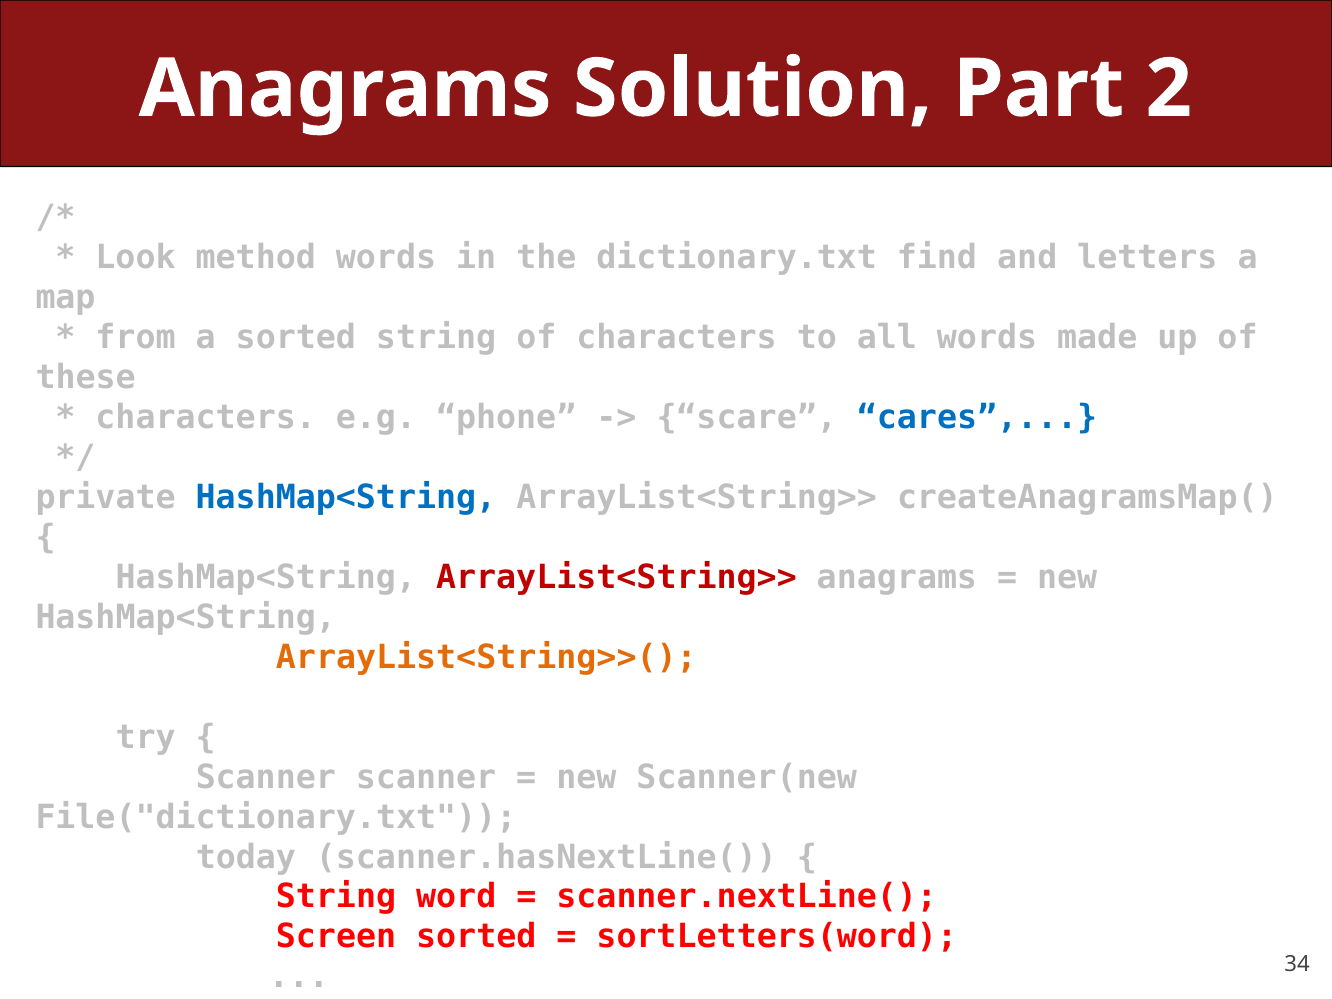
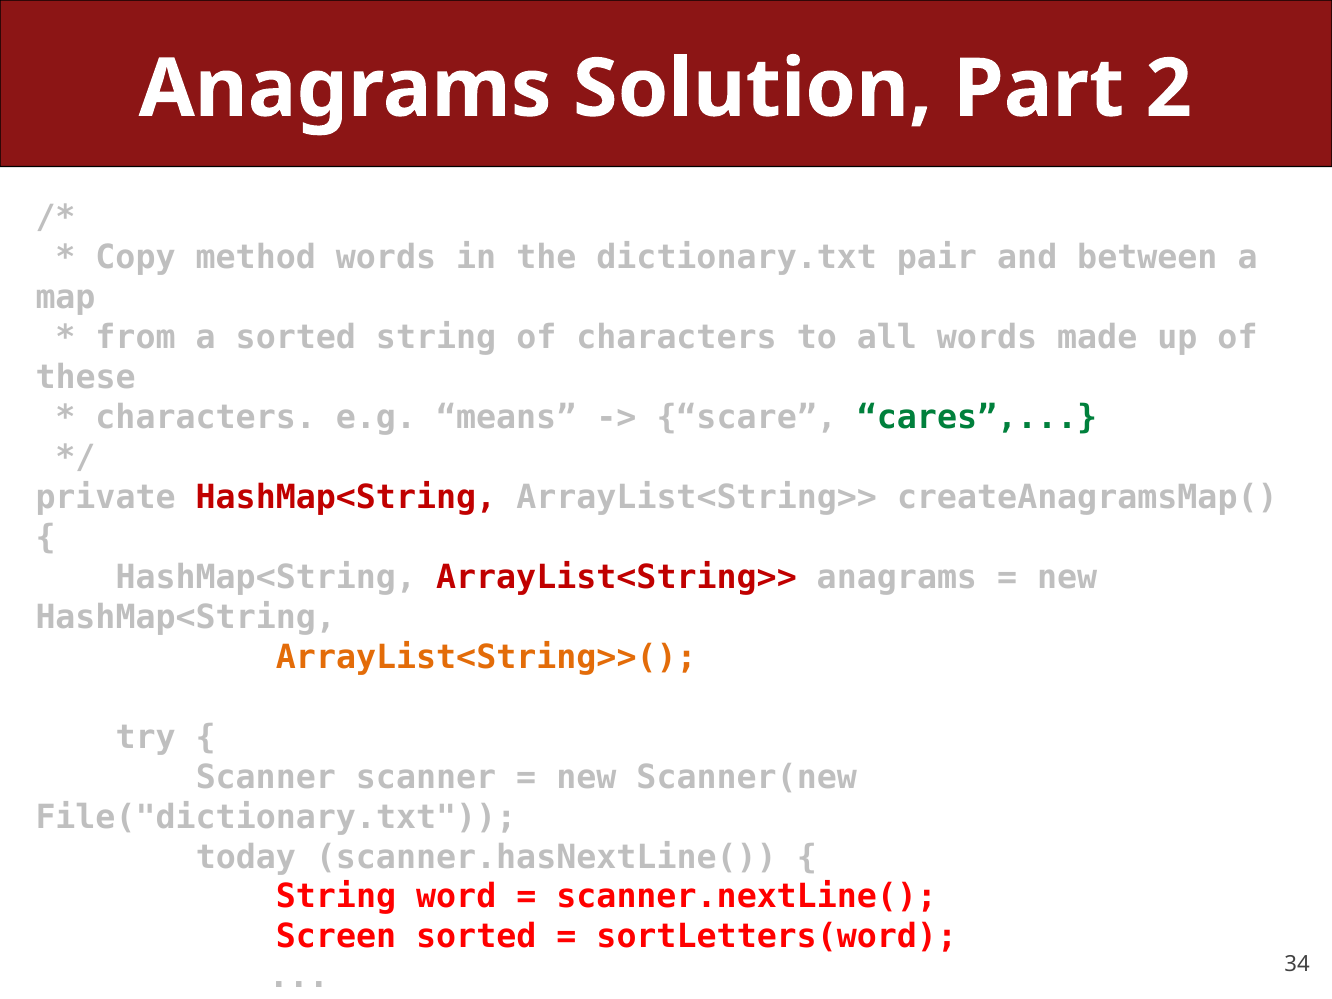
Look: Look -> Copy (136, 258)
find: find -> pair (937, 258)
letters: letters -> between (1147, 258)
phone: phone -> means (506, 417)
cares colour: blue -> green (977, 417)
HashMap<String colour: blue -> red (346, 497)
